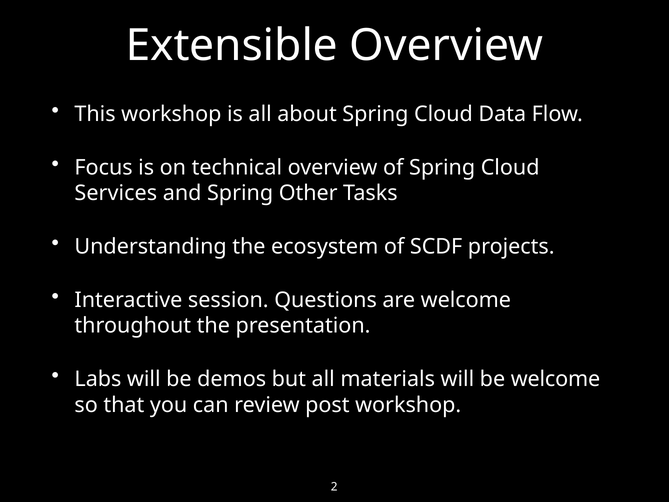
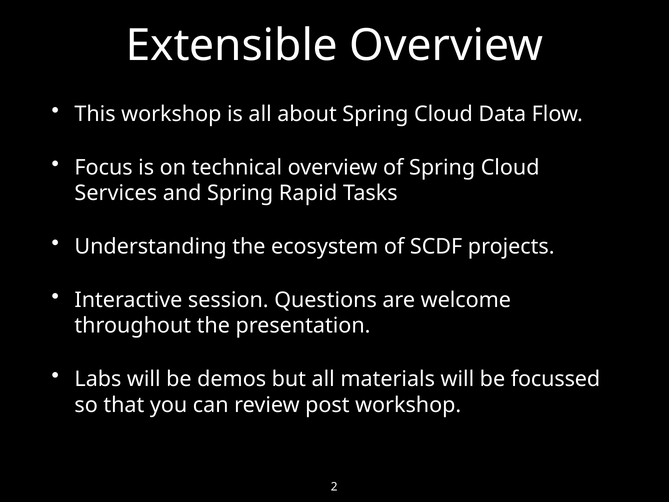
Other: Other -> Rapid (308, 193)
be welcome: welcome -> focussed (555, 379)
